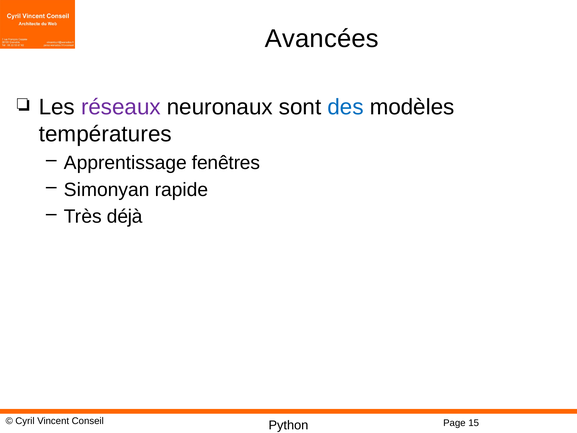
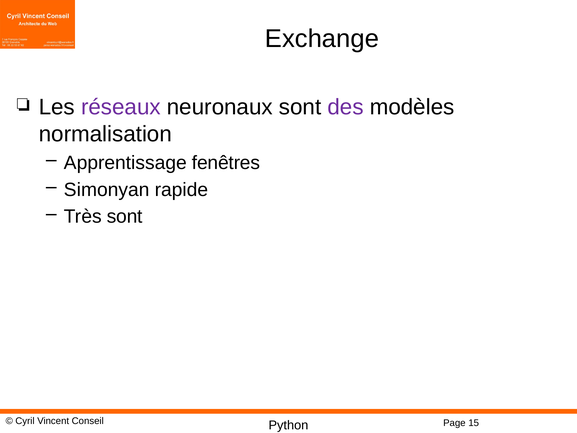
Avancées: Avancées -> Exchange (322, 39)
des colour: blue -> purple (346, 107)
températures: températures -> normalisation (105, 134)
Très déjà: déjà -> sont (125, 216)
